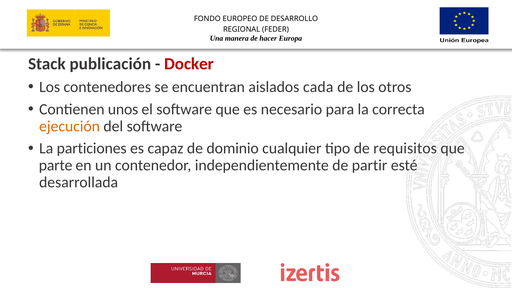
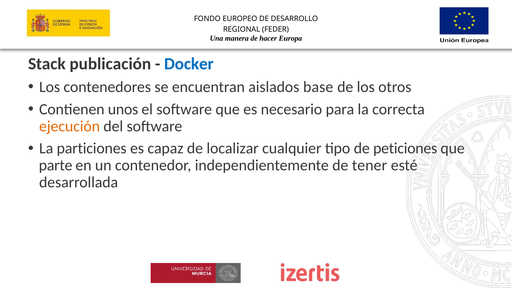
Docker colour: red -> blue (189, 64)
cada: cada -> base (318, 87)
dominio: dominio -> localizar (233, 148)
requisitos: requisitos -> peticiones (405, 148)
partir: partir -> tener (369, 165)
